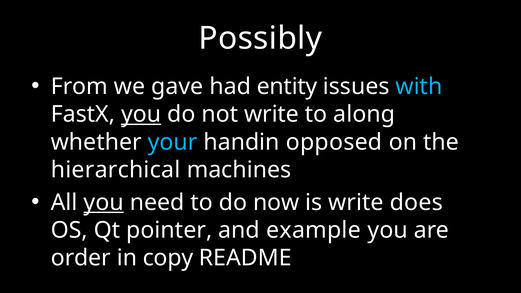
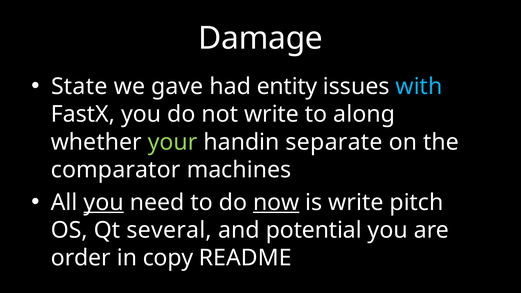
Possibly: Possibly -> Damage (261, 38)
From: From -> State (79, 87)
you underline: present -> none (141, 114)
your colour: light blue -> light green (173, 142)
opposed: opposed -> separate (334, 142)
hierarchical: hierarchical -> comparator (116, 170)
now underline: none -> present (276, 202)
does: does -> pitch (416, 202)
pointer: pointer -> several (169, 230)
example: example -> potential (314, 230)
